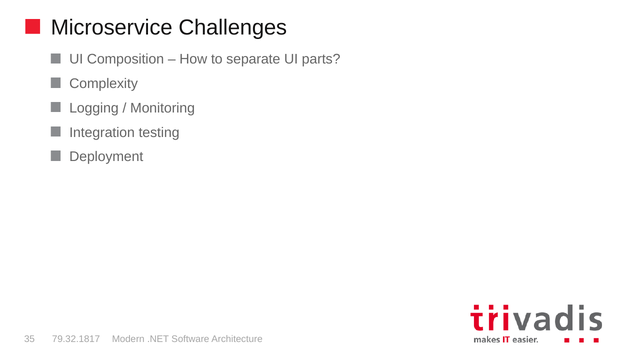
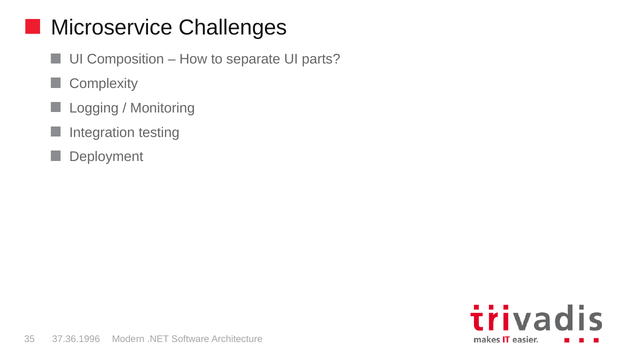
79.32.1817: 79.32.1817 -> 37.36.1996 (76, 339)
